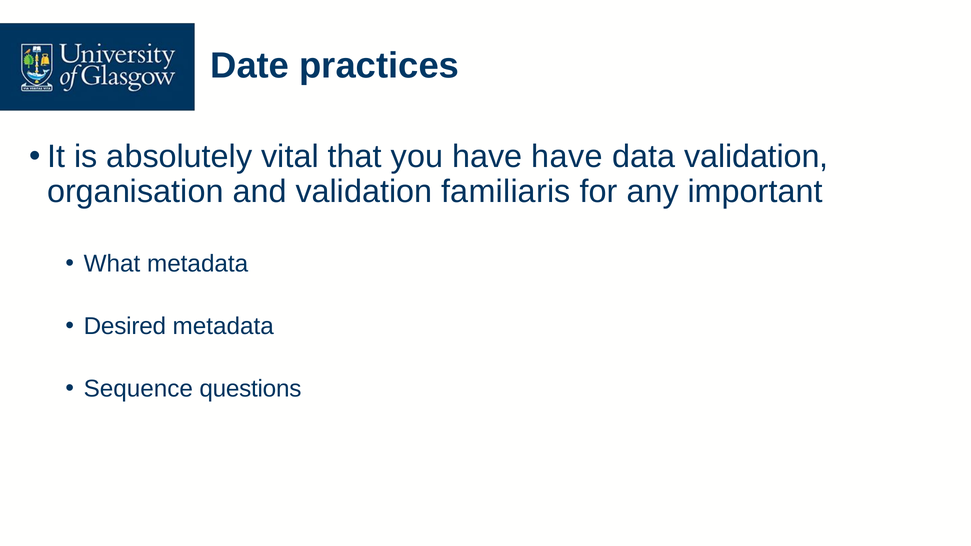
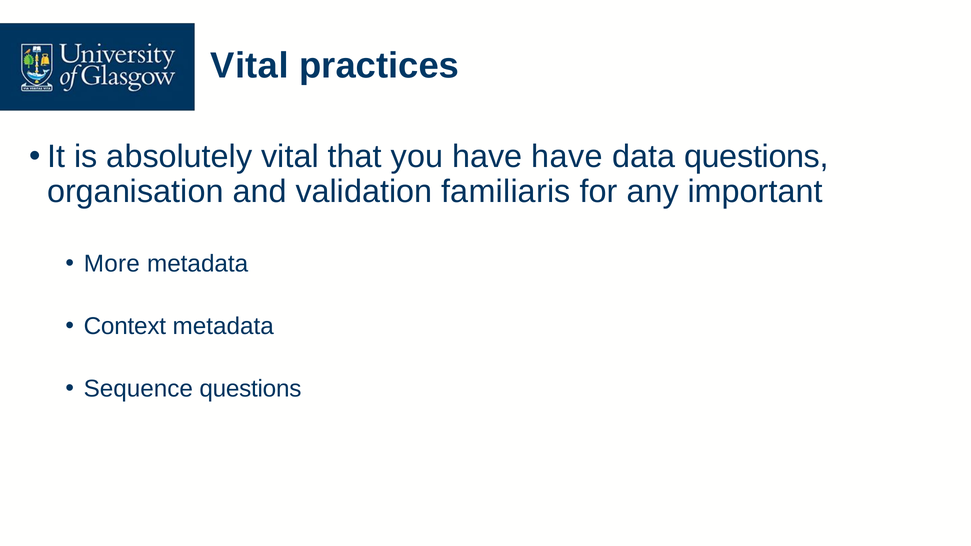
Date: Date -> Vital (250, 66)
data validation: validation -> questions (756, 157)
What: What -> More (112, 264)
Desired: Desired -> Context (125, 326)
